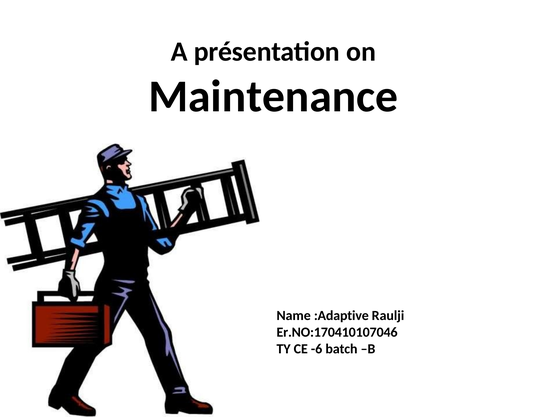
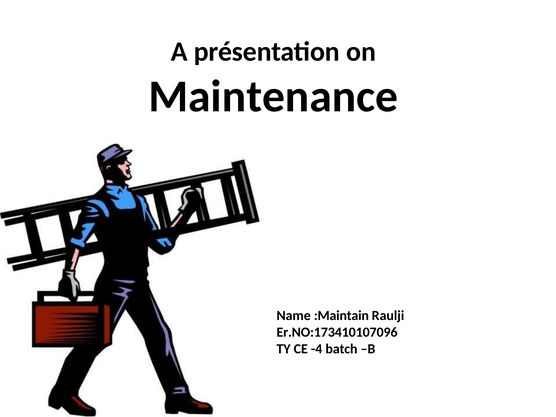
:Adaptive: :Adaptive -> :Maintain (341, 316)
Er.NO:170410107046: Er.NO:170410107046 -> Er.NO:173410107096 (337, 332)
-6: -6 -> -4 (317, 349)
